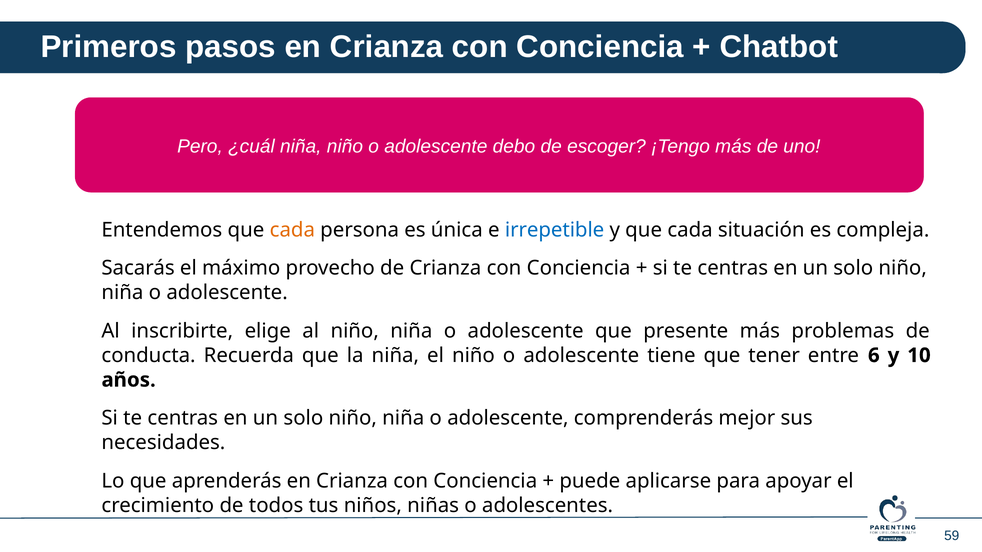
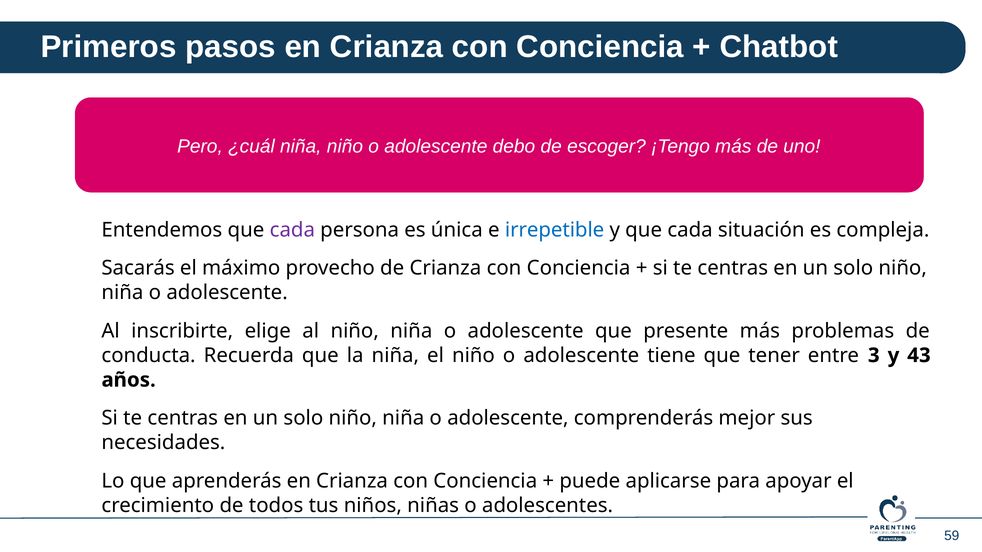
cada colour: orange -> purple (292, 230)
6: 6 -> 3 (874, 356)
10: 10 -> 43 (919, 356)
